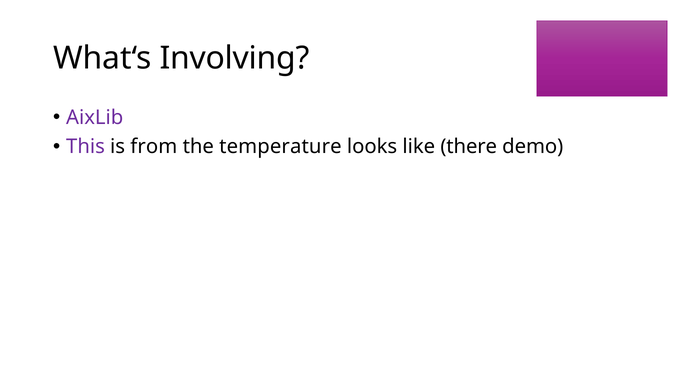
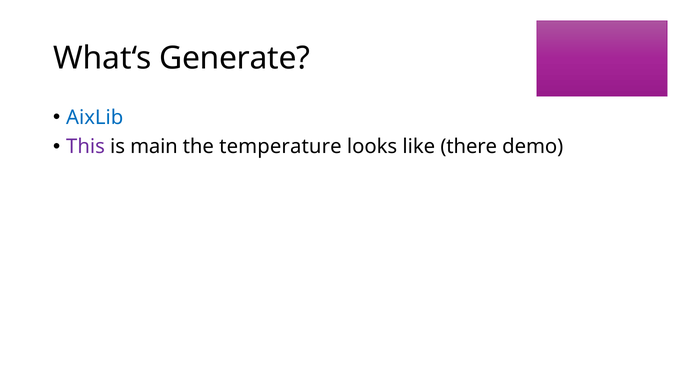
Involving: Involving -> Generate (235, 58)
AixLib colour: purple -> blue (95, 118)
from: from -> main (154, 147)
